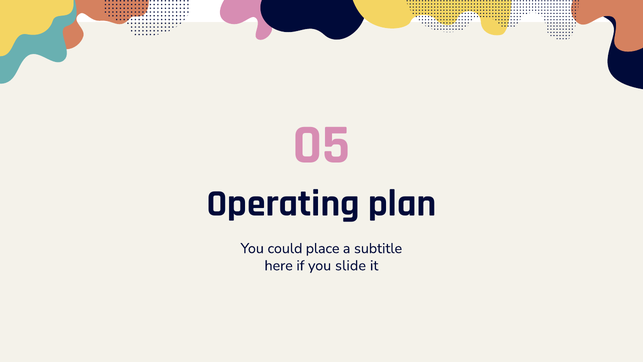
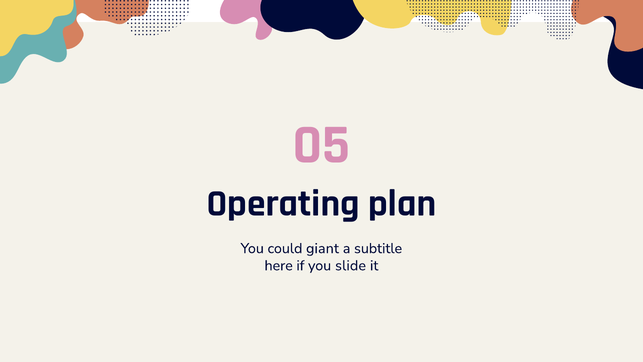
place: place -> giant (322, 248)
